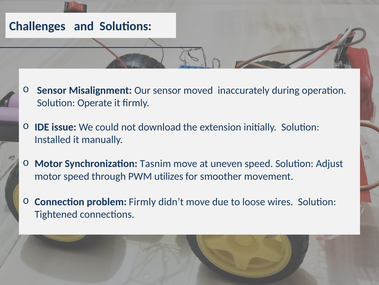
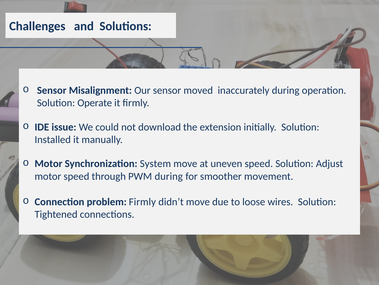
Tasnim: Tasnim -> System (155, 163)
PWM utilizes: utilizes -> during (169, 176)
